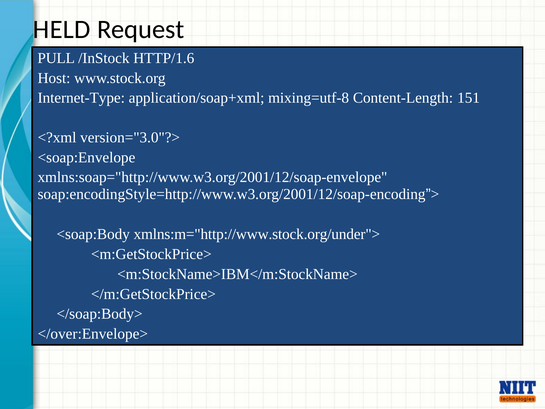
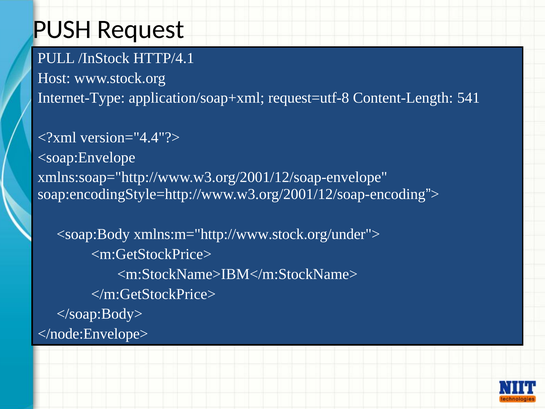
HELD: HELD -> PUSH (62, 30)
HTTP/1.6: HTTP/1.6 -> HTTP/4.1 (164, 58)
mixing=utf-8: mixing=utf-8 -> request=utf-8 (309, 98)
151: 151 -> 541 (469, 98)
version="3.0"?>: version="3.0"?> -> version="4.4"?> (130, 137)
</over:Envelope>: </over:Envelope> -> </node:Envelope> (93, 334)
